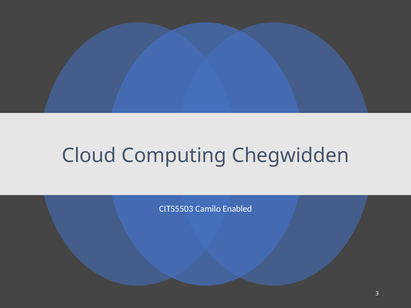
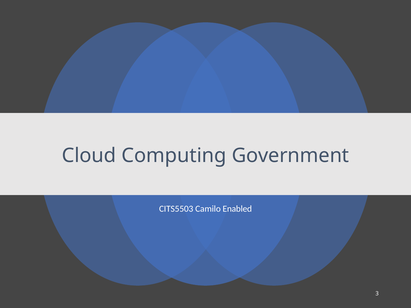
Chegwidden: Chegwidden -> Government (290, 156)
